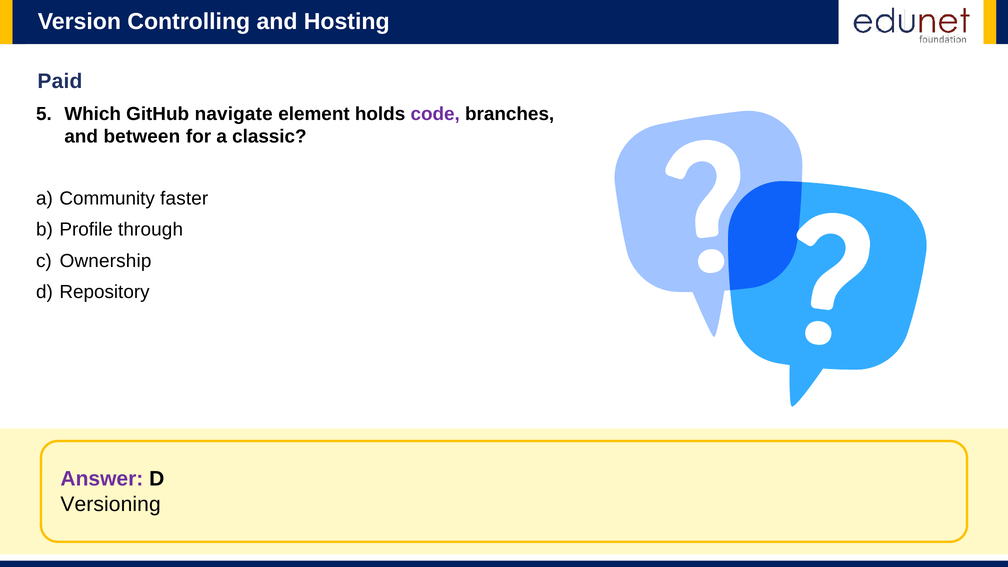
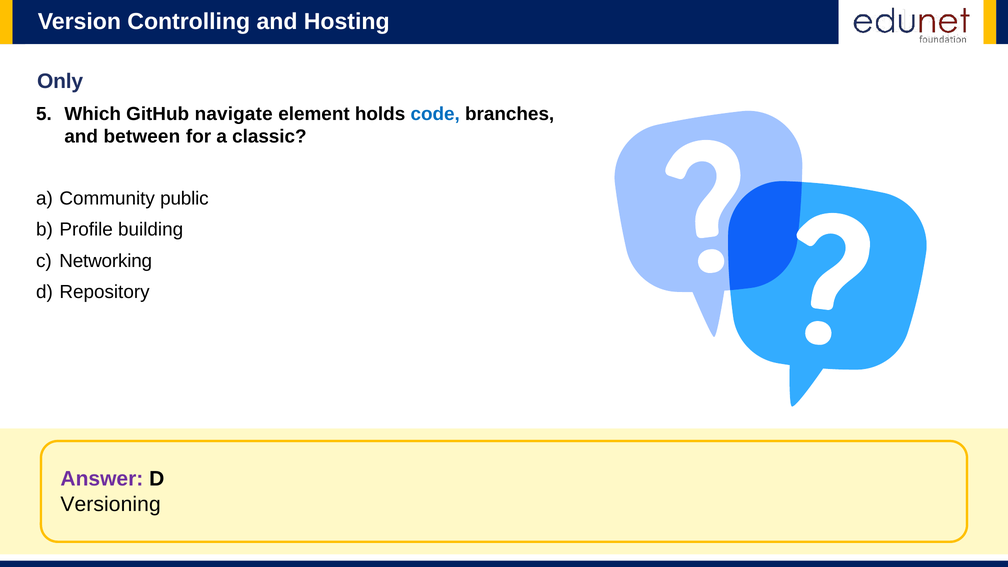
Paid: Paid -> Only (60, 81)
code colour: purple -> blue (435, 114)
faster: faster -> public (184, 199)
through: through -> building (151, 230)
Ownership: Ownership -> Networking (106, 261)
